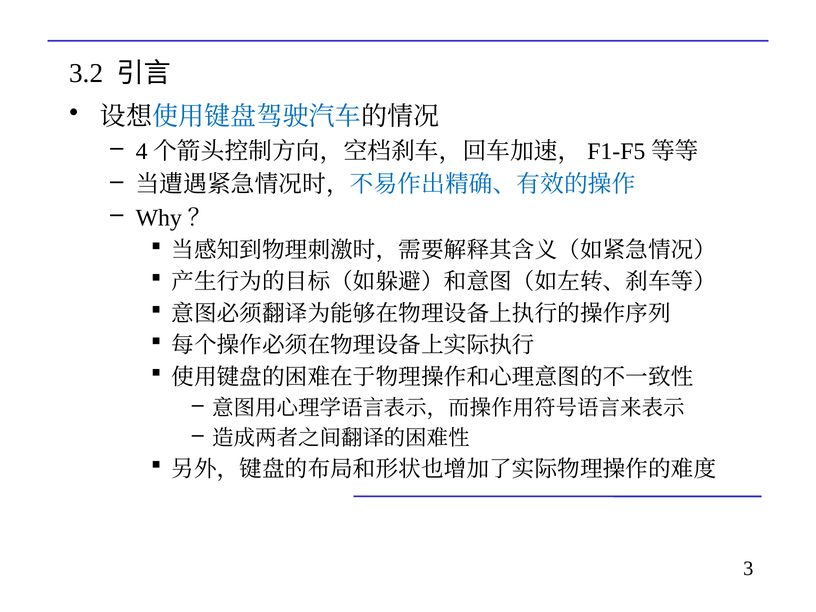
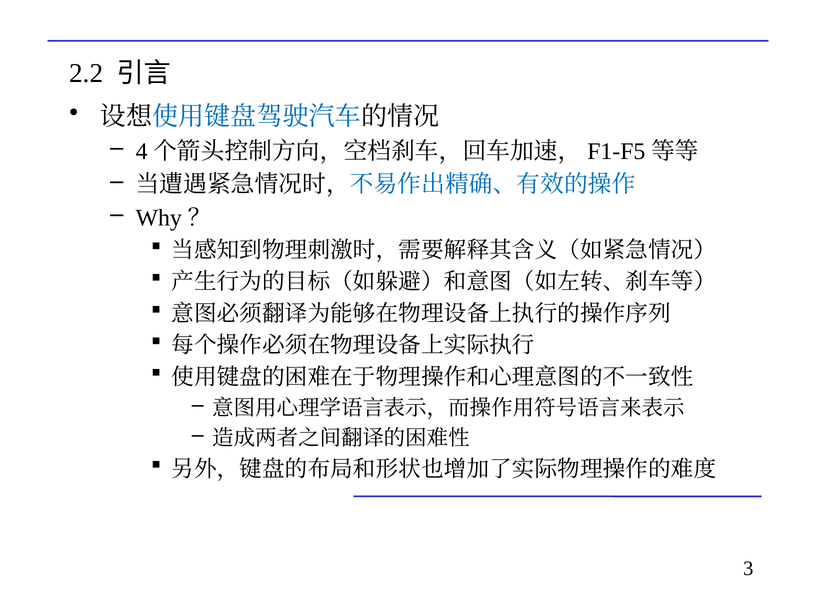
3.2: 3.2 -> 2.2 (86, 73)
